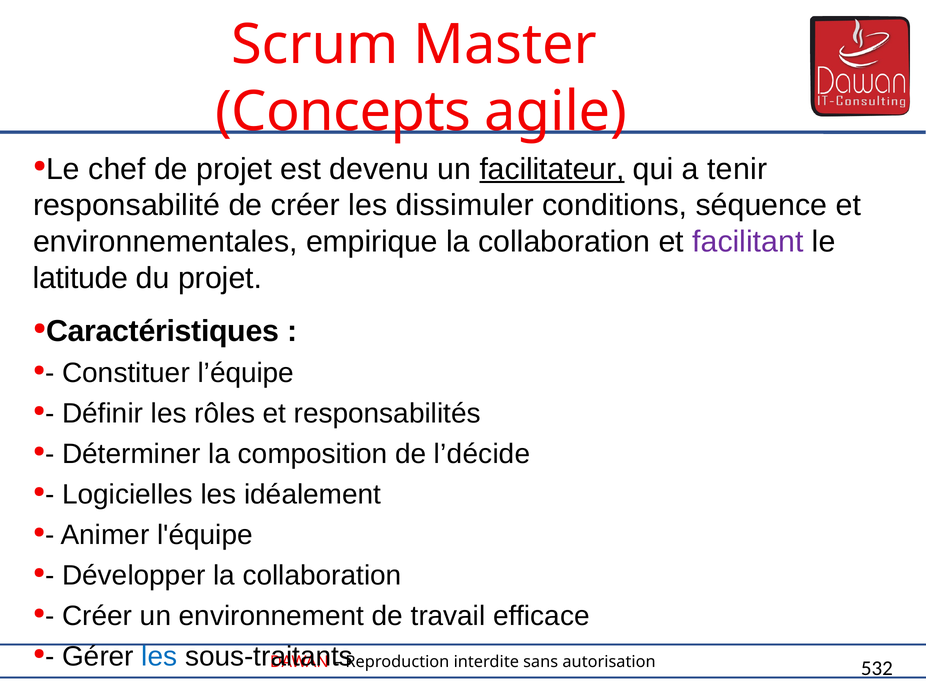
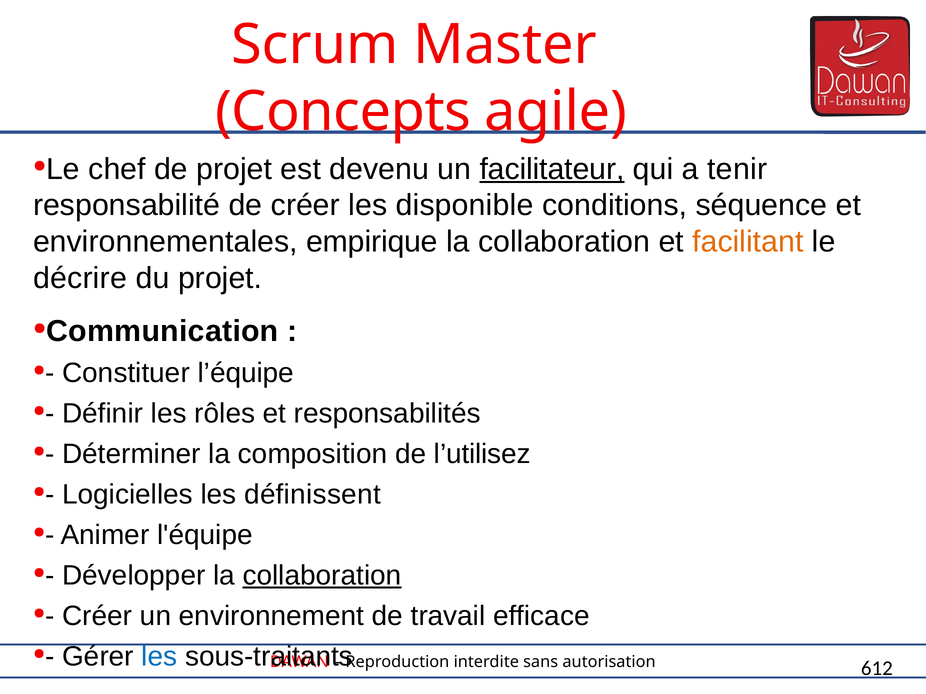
dissimuler: dissimuler -> disponible (465, 206)
facilitant colour: purple -> orange (748, 242)
latitude: latitude -> décrire (80, 278)
Caractéristiques: Caractéristiques -> Communication (162, 331)
l’décide: l’décide -> l’utilisez (482, 454)
idéalement: idéalement -> définissent (312, 495)
collaboration underline: none -> present (322, 576)
532: 532 -> 612 (877, 669)
